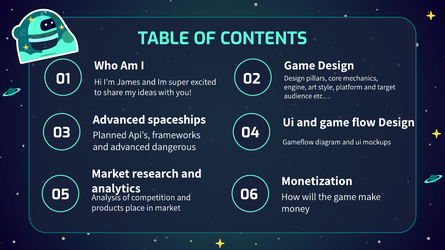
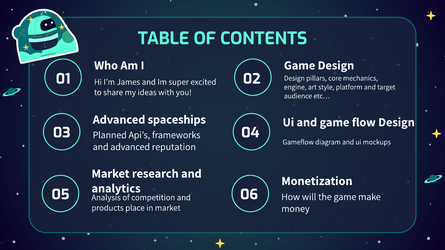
dangerous: dangerous -> reputation (174, 147)
